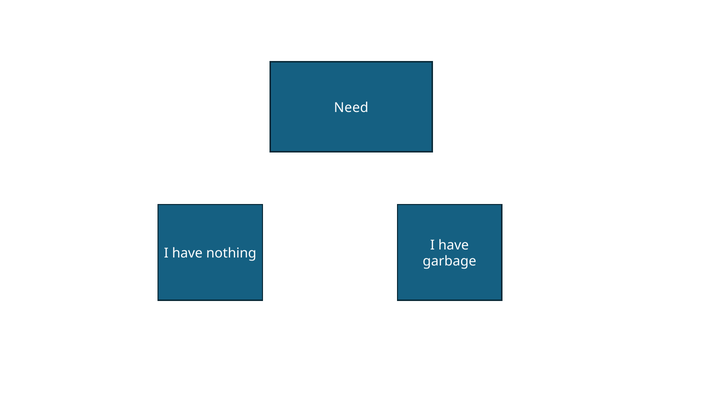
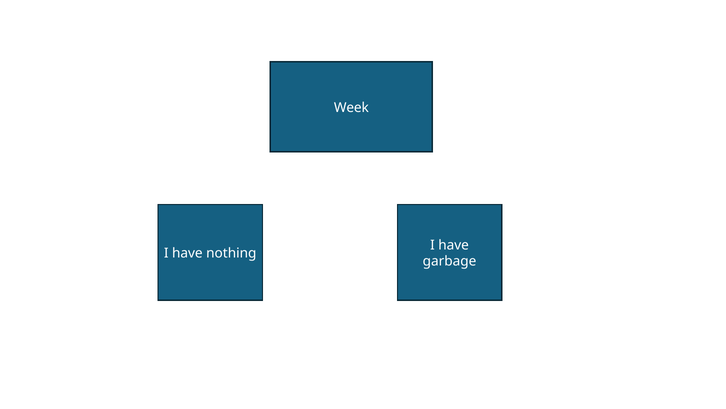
Need: Need -> Week (351, 108)
